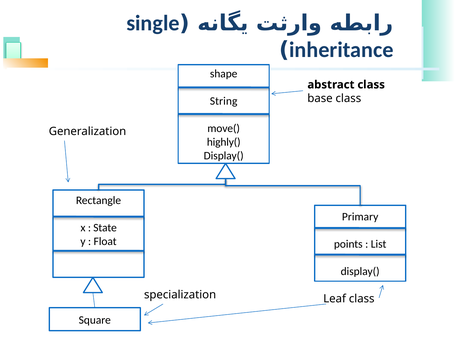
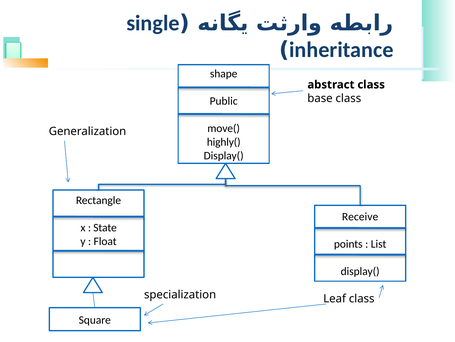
String: String -> Public (224, 101)
Primary: Primary -> Receive (360, 216)
